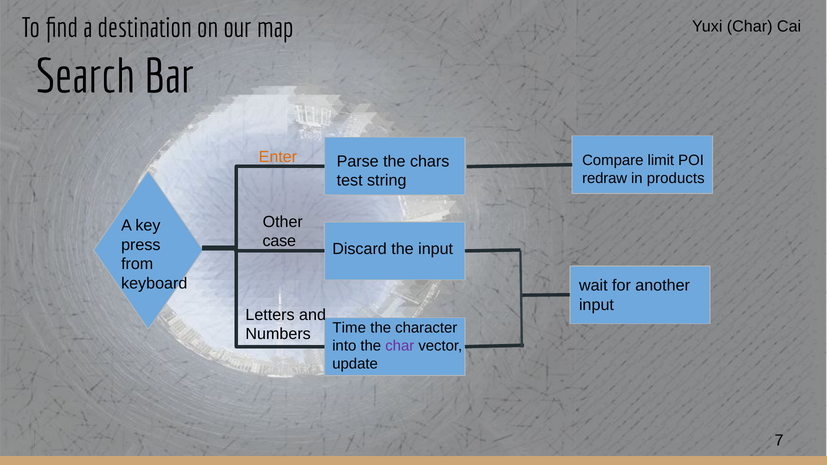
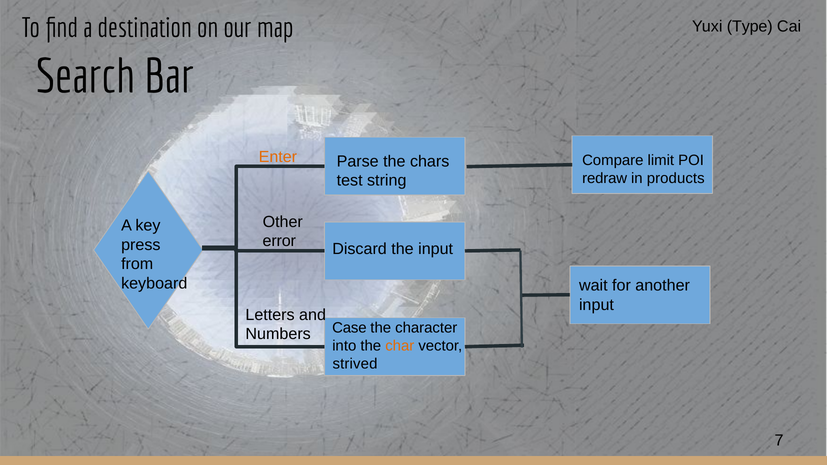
Yuxi Char: Char -> Type (750, 26)
case: case -> error (279, 241)
Time: Time -> Case (349, 328)
char colour: purple -> orange (400, 346)
update: update -> strived (355, 364)
